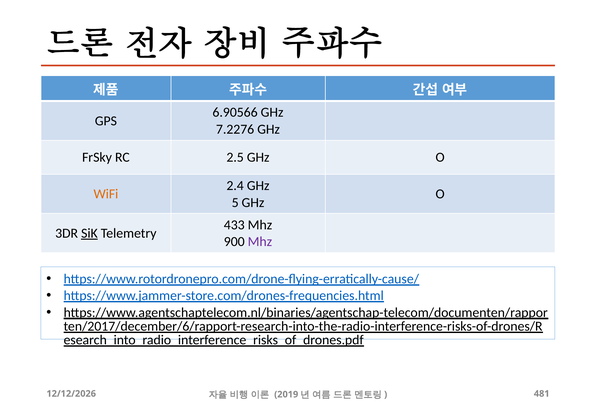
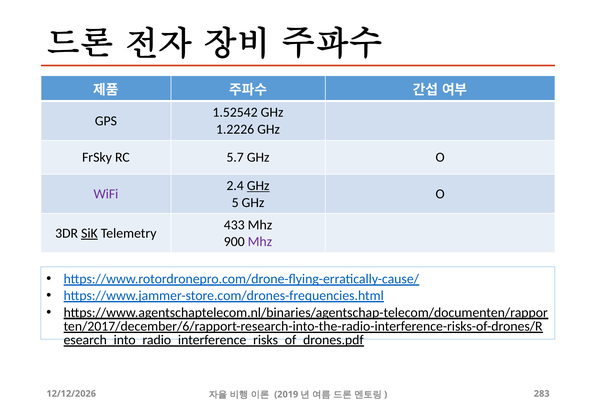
6.90566: 6.90566 -> 1.52542 (235, 112)
7.2276: 7.2276 -> 1.2226 (235, 129)
2.5: 2.5 -> 5.7 (235, 157)
GHz underline: none -> present (258, 186)
WiFi colour: orange -> purple (106, 194)
481: 481 -> 283 (542, 393)
